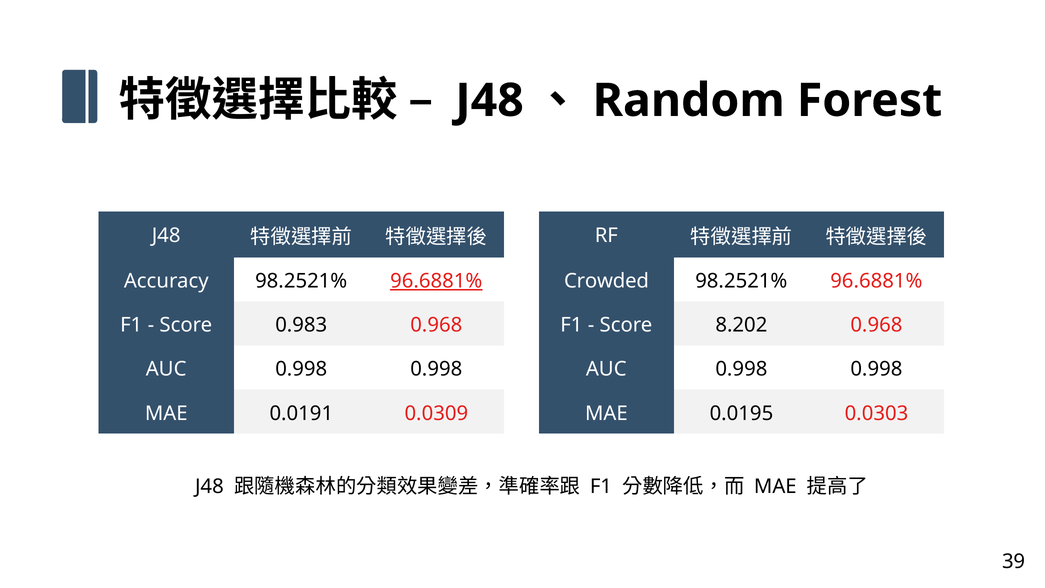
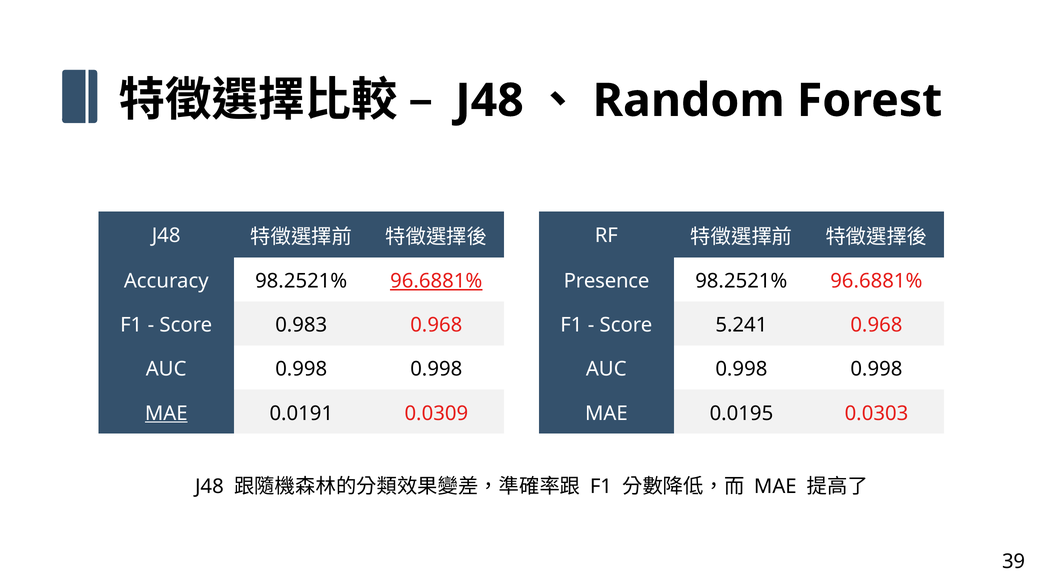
Crowded: Crowded -> Presence (607, 281)
8.202: 8.202 -> 5.241 (741, 325)
MAE underline: none -> present (166, 413)
